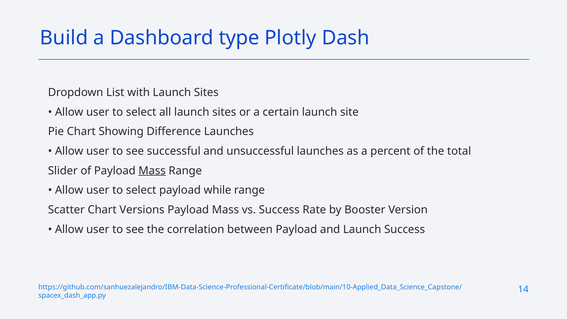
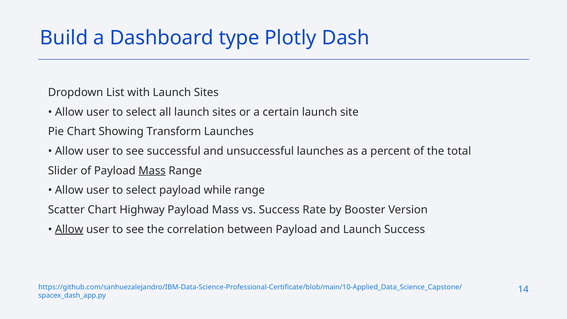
Difference: Difference -> Transform (174, 132)
Versions: Versions -> Highway (142, 210)
Allow underline: none -> present (69, 229)
